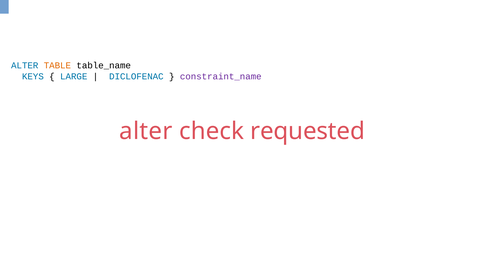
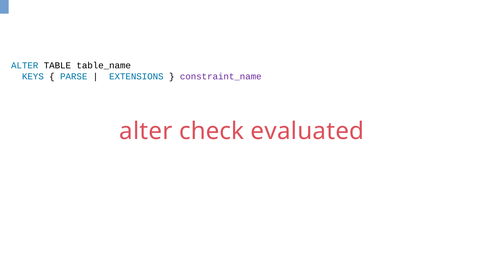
TABLE colour: orange -> black (57, 66)
LARGE: LARGE -> PARSE (74, 77)
DICLOFENAC: DICLOFENAC -> EXTENSIONS (136, 77)
requested: requested -> evaluated (307, 131)
